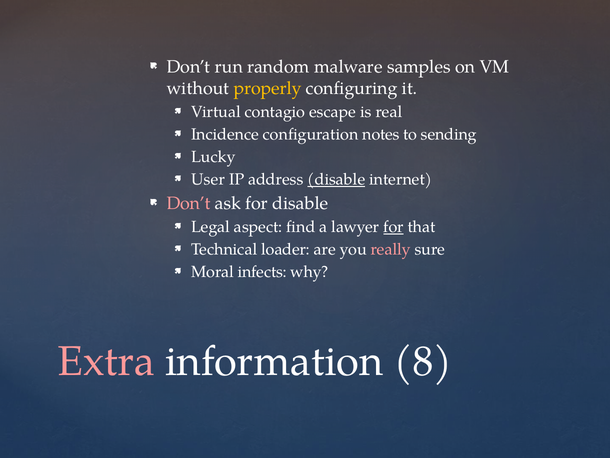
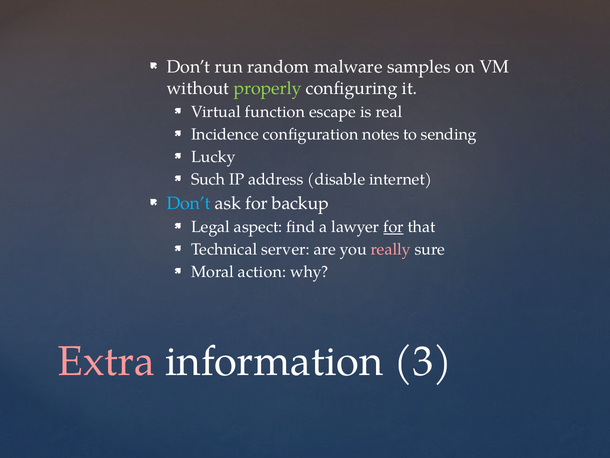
properly colour: yellow -> light green (268, 88)
contagio: contagio -> function (275, 112)
User: User -> Such (208, 179)
disable underline: present -> none (336, 179)
Don’t colour: pink -> light blue (189, 203)
for disable: disable -> backup (300, 203)
loader: loader -> server (286, 249)
infects: infects -> action (262, 272)
8: 8 -> 3 (423, 361)
